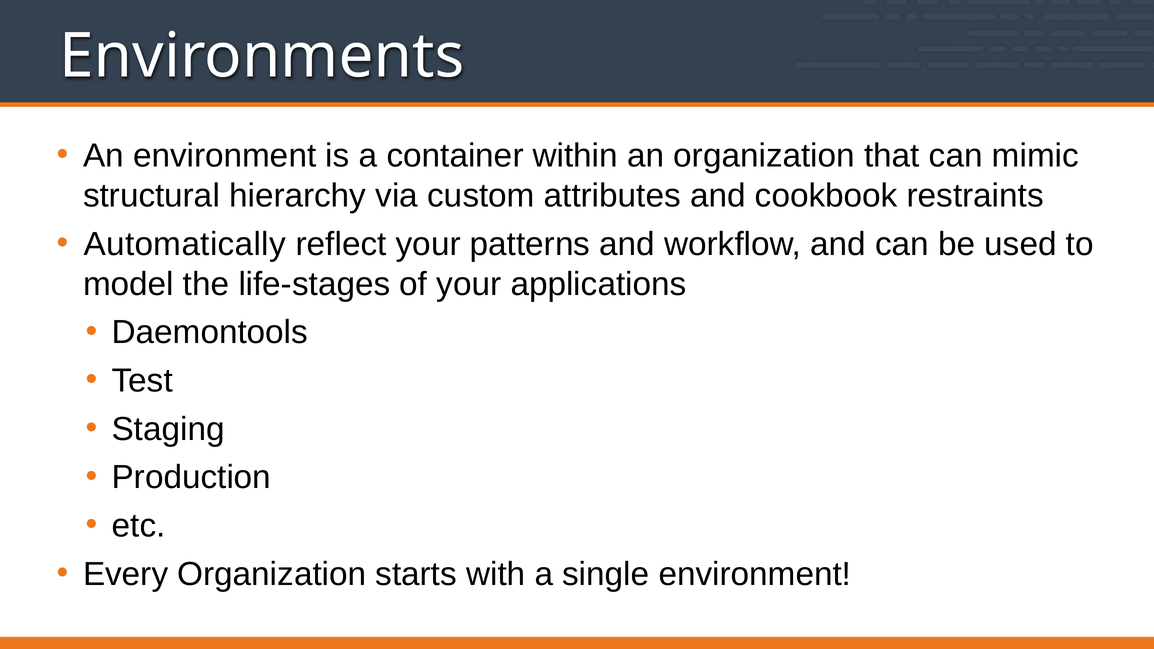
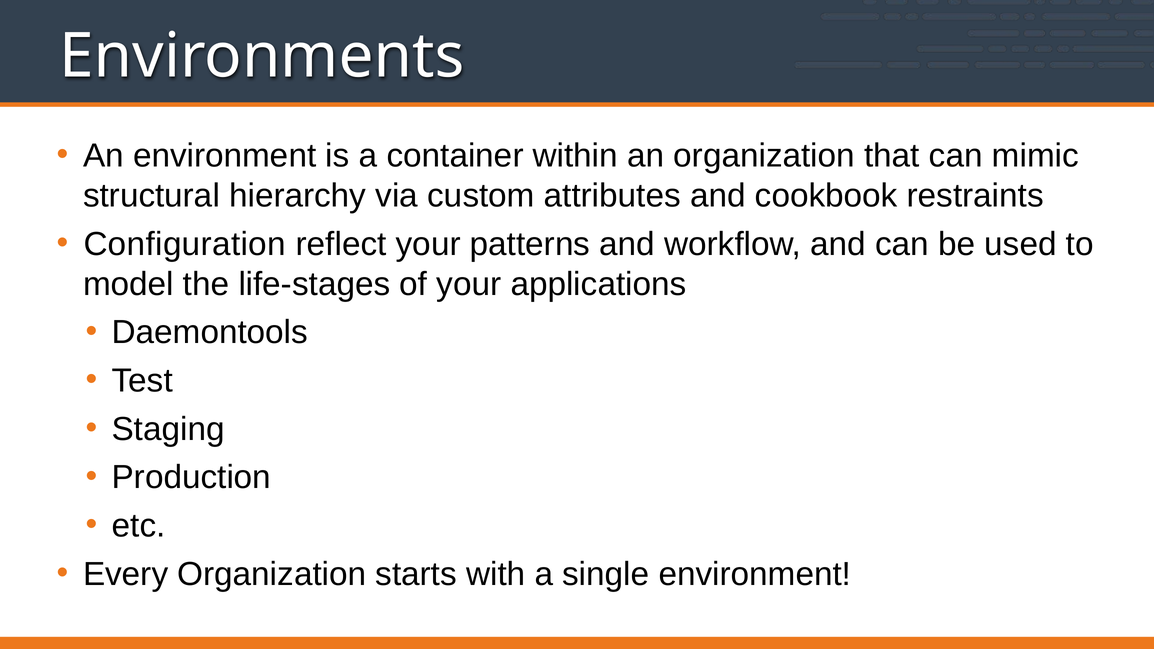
Automatically: Automatically -> Configuration (185, 244)
